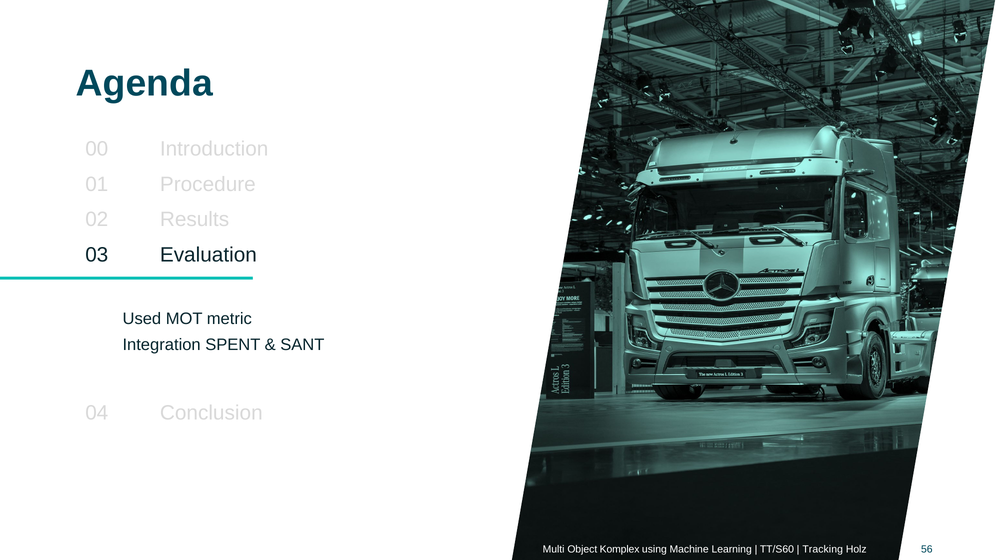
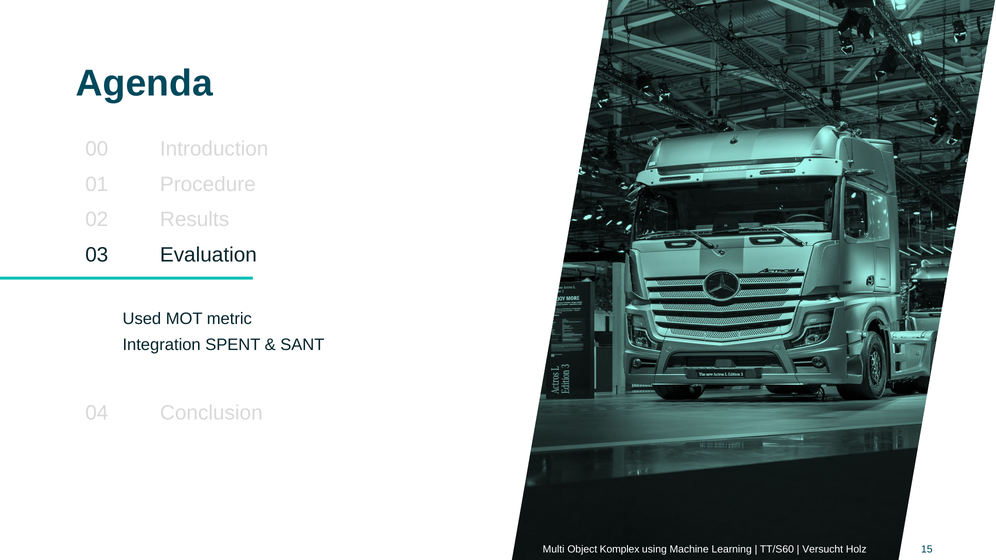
Tracking: Tracking -> Versucht (823, 549)
56: 56 -> 15 (927, 549)
